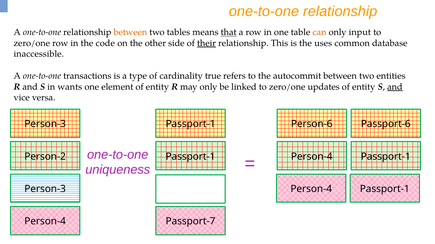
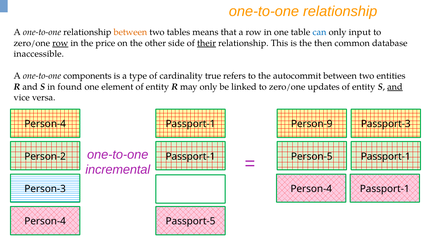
that underline: present -> none (229, 32)
can colour: orange -> blue (319, 32)
row underline: none -> present (60, 43)
code: code -> price (105, 43)
uses: uses -> then (323, 43)
transactions: transactions -> components (87, 76)
wants: wants -> found (70, 87)
Person-3: Person-3 -> Person-4 (45, 124)
Person-6: Person-6 -> Person-9 (312, 124)
Passport-6: Passport-6 -> Passport-3 (386, 124)
Person-2 Passport-1 Person-4: Person-4 -> Person-5 (312, 157)
uniqueness: uniqueness -> incremental (118, 170)
Passport-7: Passport-7 -> Passport-5 (191, 222)
